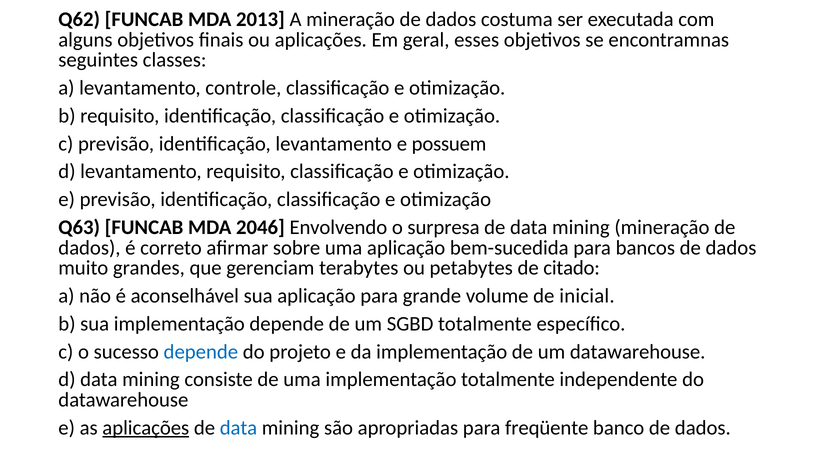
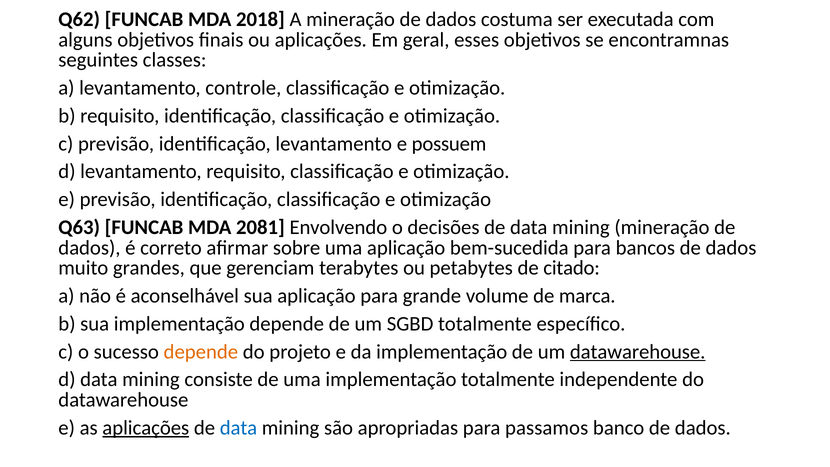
2013: 2013 -> 2018 (260, 19)
2046: 2046 -> 2081 (260, 227)
surpresa: surpresa -> decisões (444, 227)
inicial: inicial -> marca (587, 296)
depende colour: blue -> orange (201, 352)
datawarehouse underline: none -> present (638, 352)
freqüente: freqüente -> passamos (547, 428)
